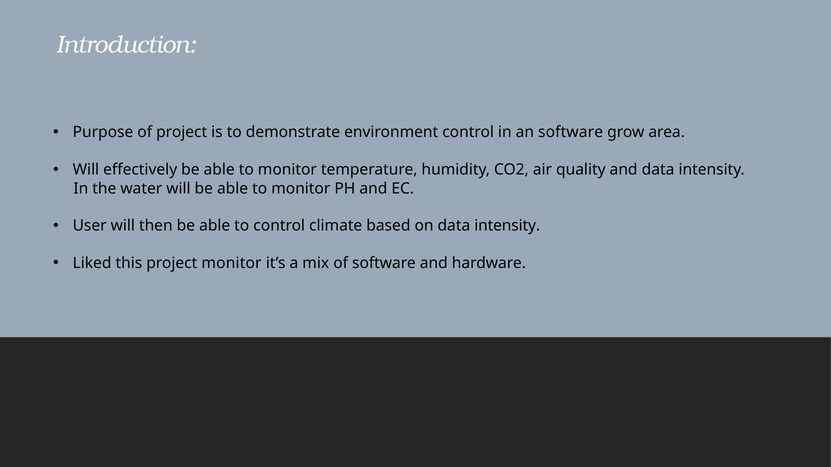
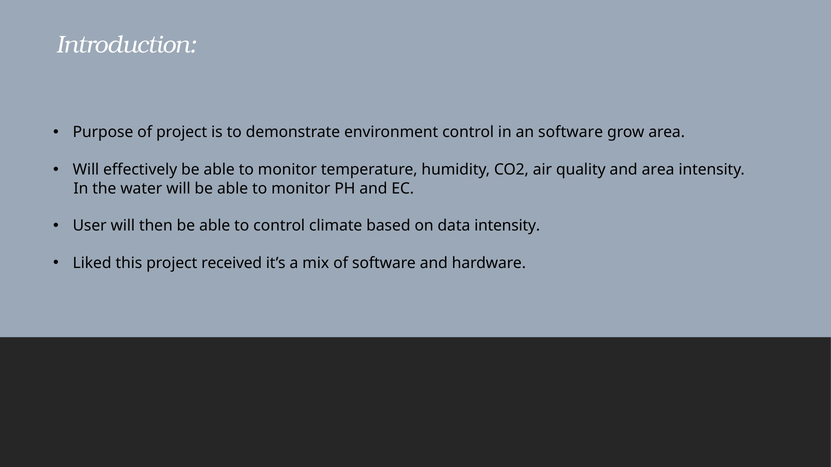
and data: data -> area (658, 170)
project monitor: monitor -> received (232, 263)
